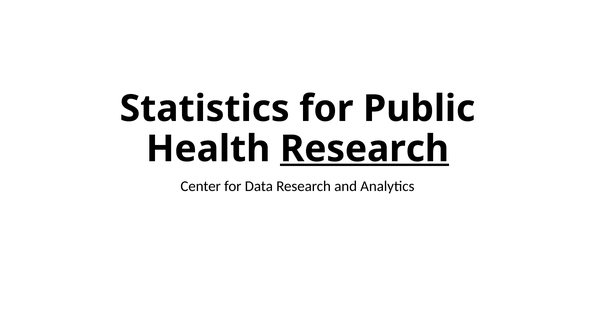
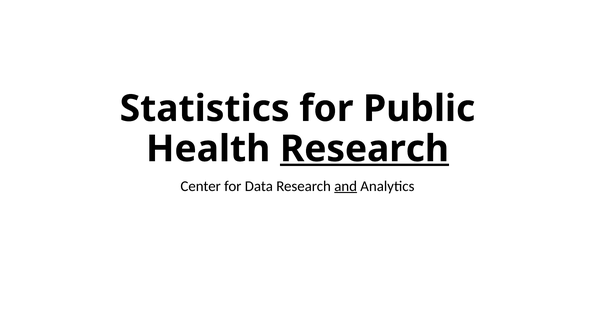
and underline: none -> present (346, 186)
